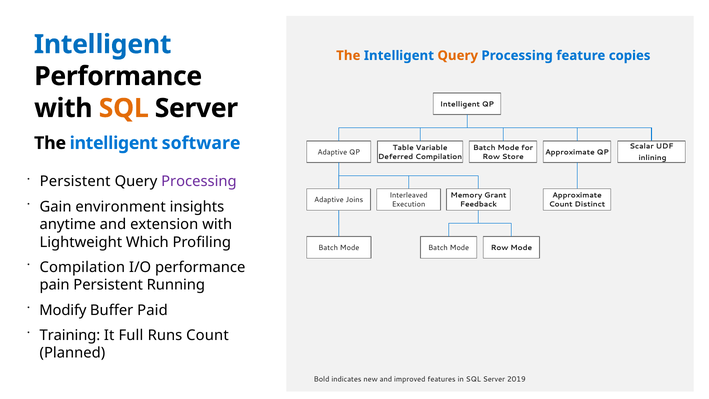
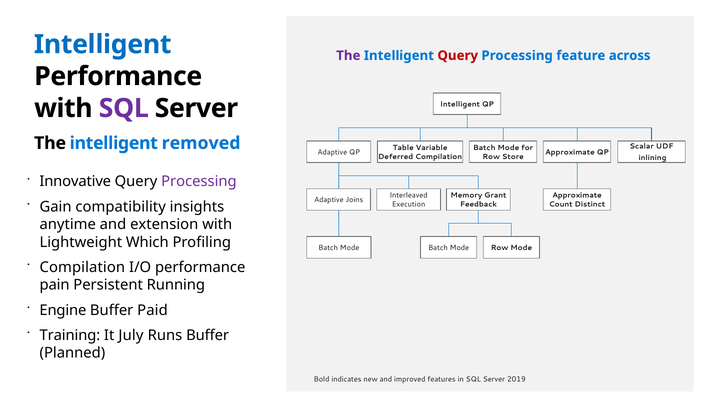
The colour: orange -> purple (348, 56)
Query colour: orange -> red (458, 56)
copies: copies -> across (630, 56)
SQL colour: orange -> purple (124, 108)
software: software -> removed (201, 143)
Persistent: Persistent -> Innovative (75, 181)
environment: environment -> compatibility (121, 207)
Modify: Modify -> Engine (63, 310)
Full: Full -> July (131, 335)
Runs Count: Count -> Buffer (208, 335)
